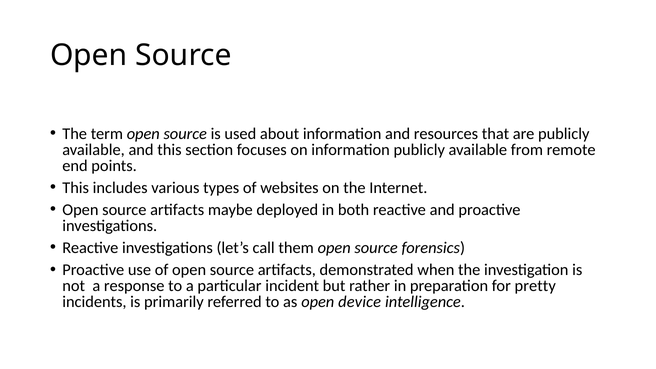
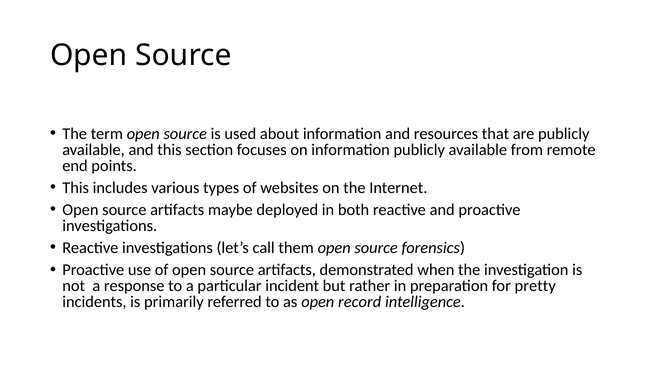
device: device -> record (360, 302)
